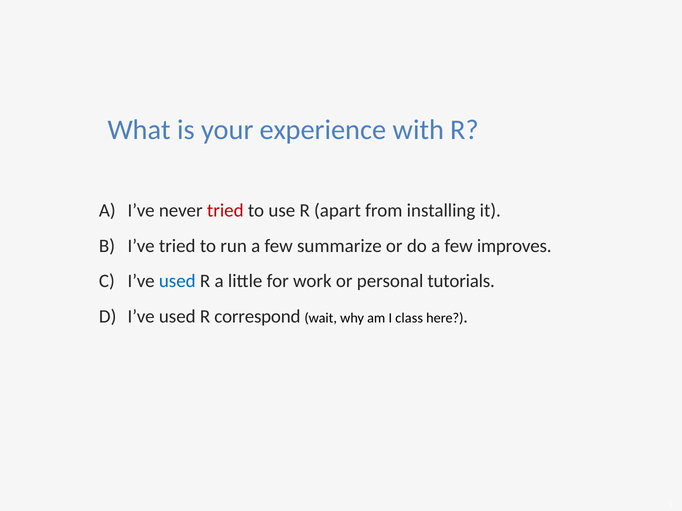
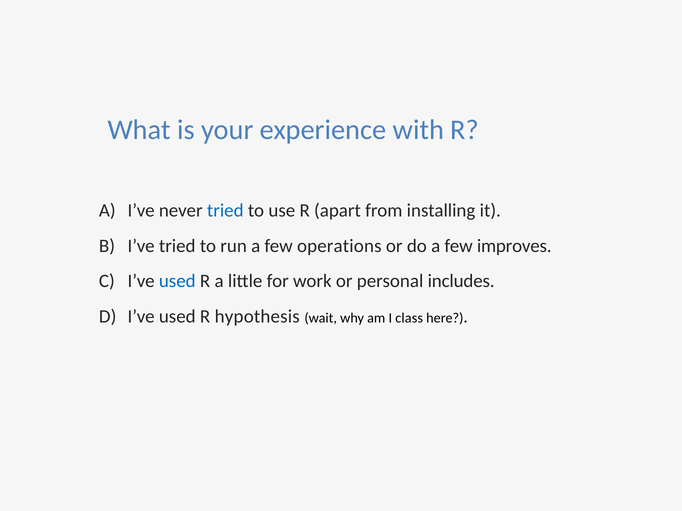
tried colour: red -> blue (225, 211)
summarize: summarize -> operations (339, 246)
tutorials: tutorials -> includes (461, 281)
correspond: correspond -> hypothesis (257, 317)
